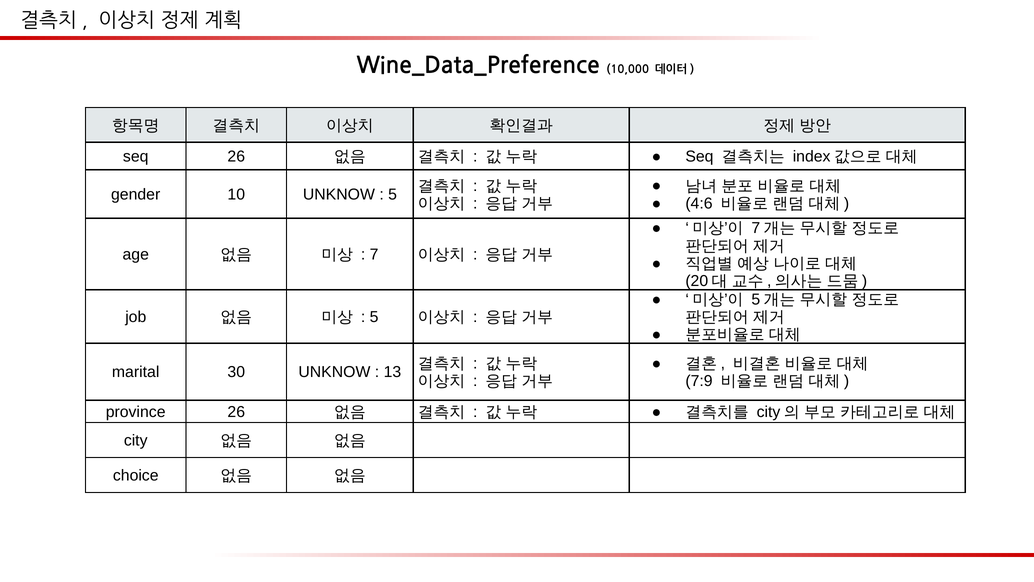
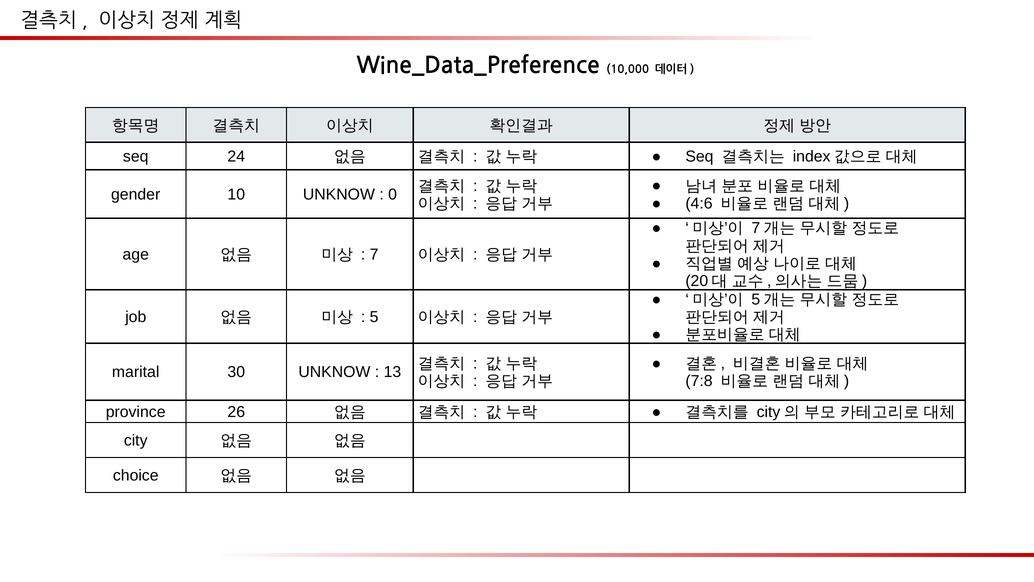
seq 26: 26 -> 24 (236, 156)
5: 5 -> 0 (393, 194)
7:9: 7:9 -> 7:8 (699, 381)
